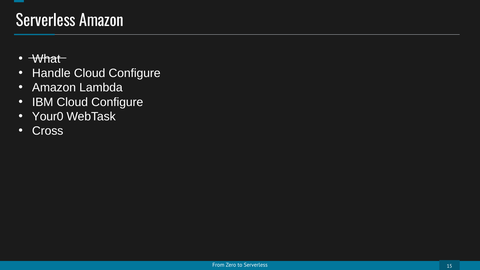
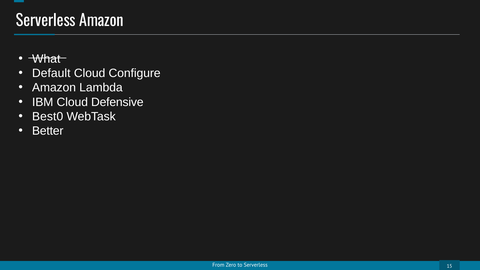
Handle: Handle -> Default (51, 73)
IBM Cloud Configure: Configure -> Defensive (117, 102)
Your0: Your0 -> Best0 (48, 116)
Cross: Cross -> Better (48, 131)
